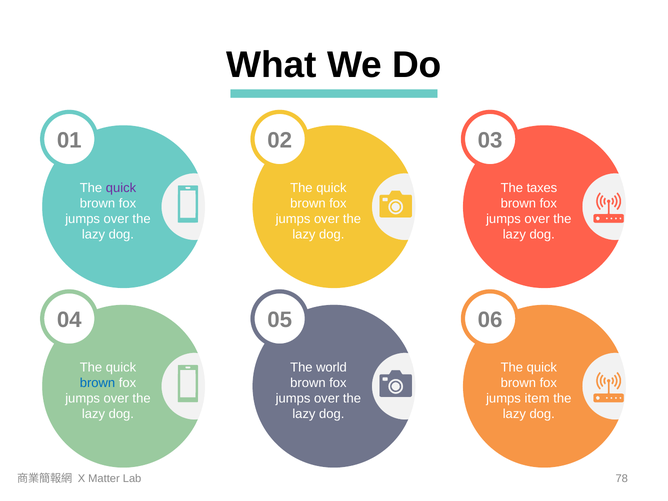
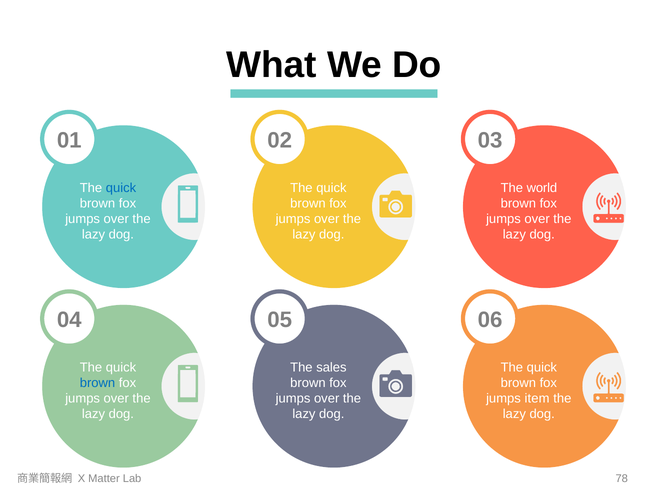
quick colour: purple -> blue (121, 188)
taxes: taxes -> world (542, 188)
world: world -> sales (331, 367)
